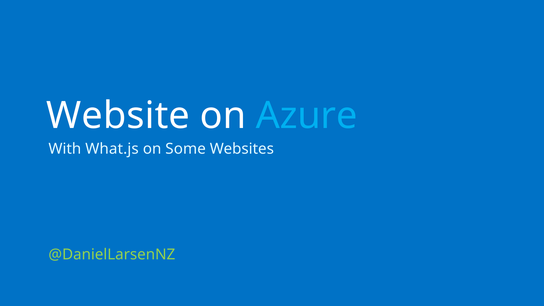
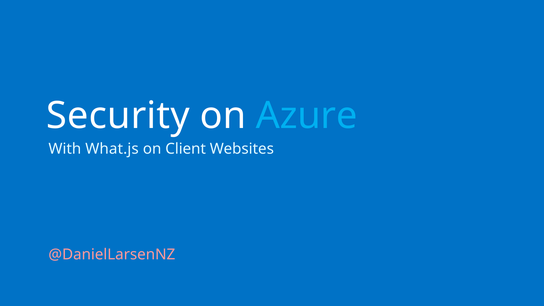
Website: Website -> Security (118, 116)
Some: Some -> Client (186, 149)
@DanielLarsenNZ colour: light green -> pink (112, 255)
